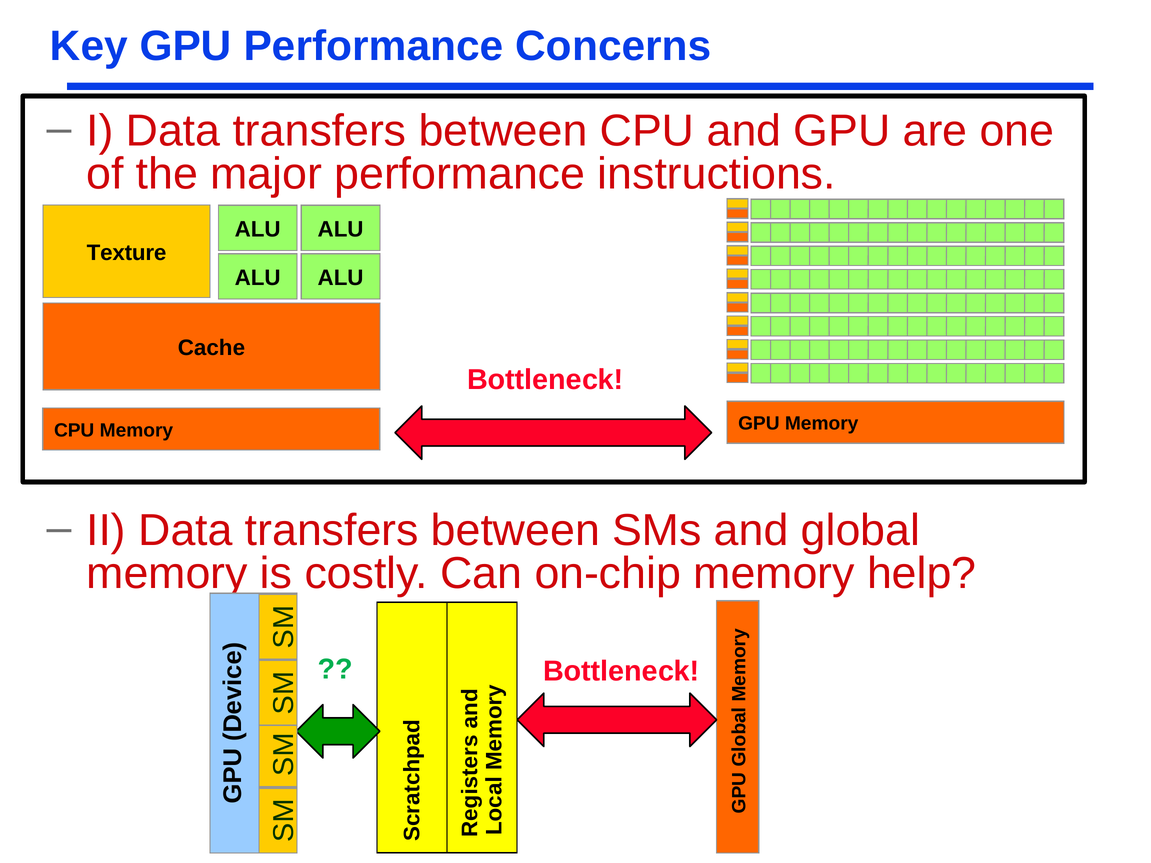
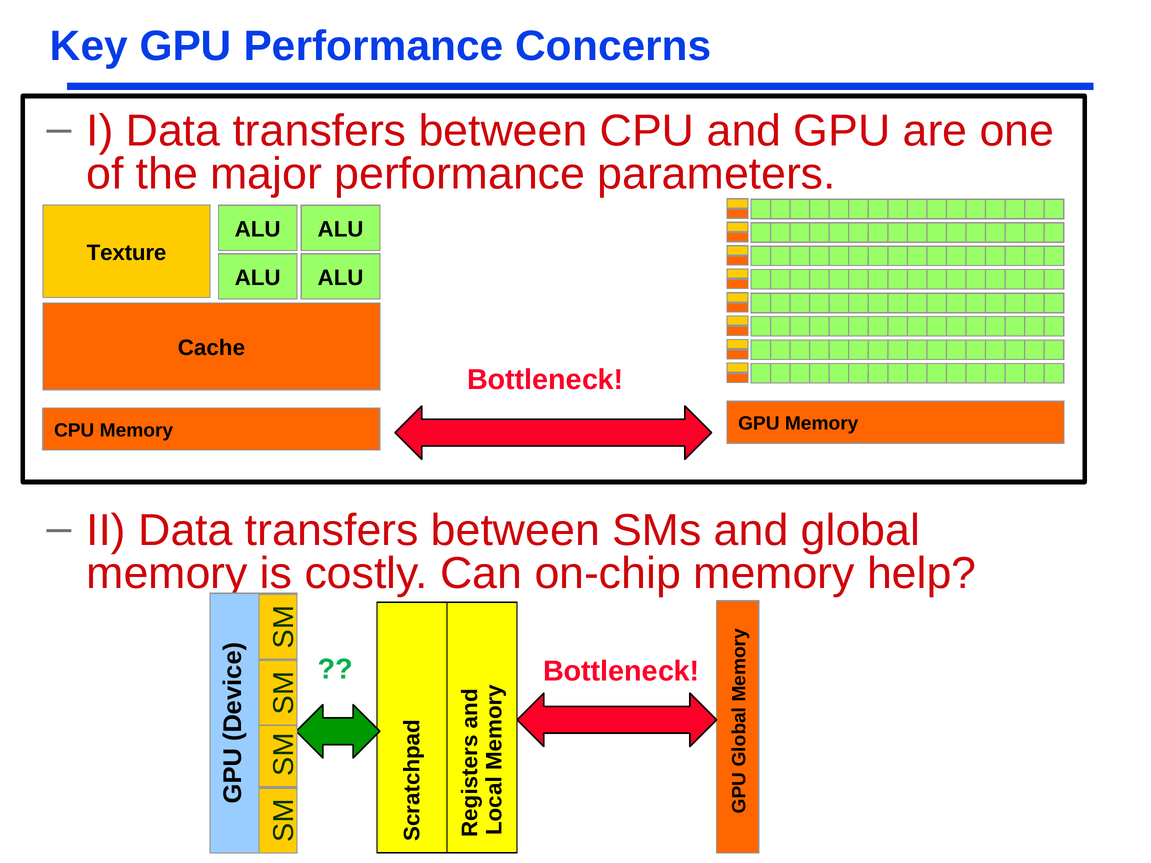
instructions: instructions -> parameters (717, 174)
